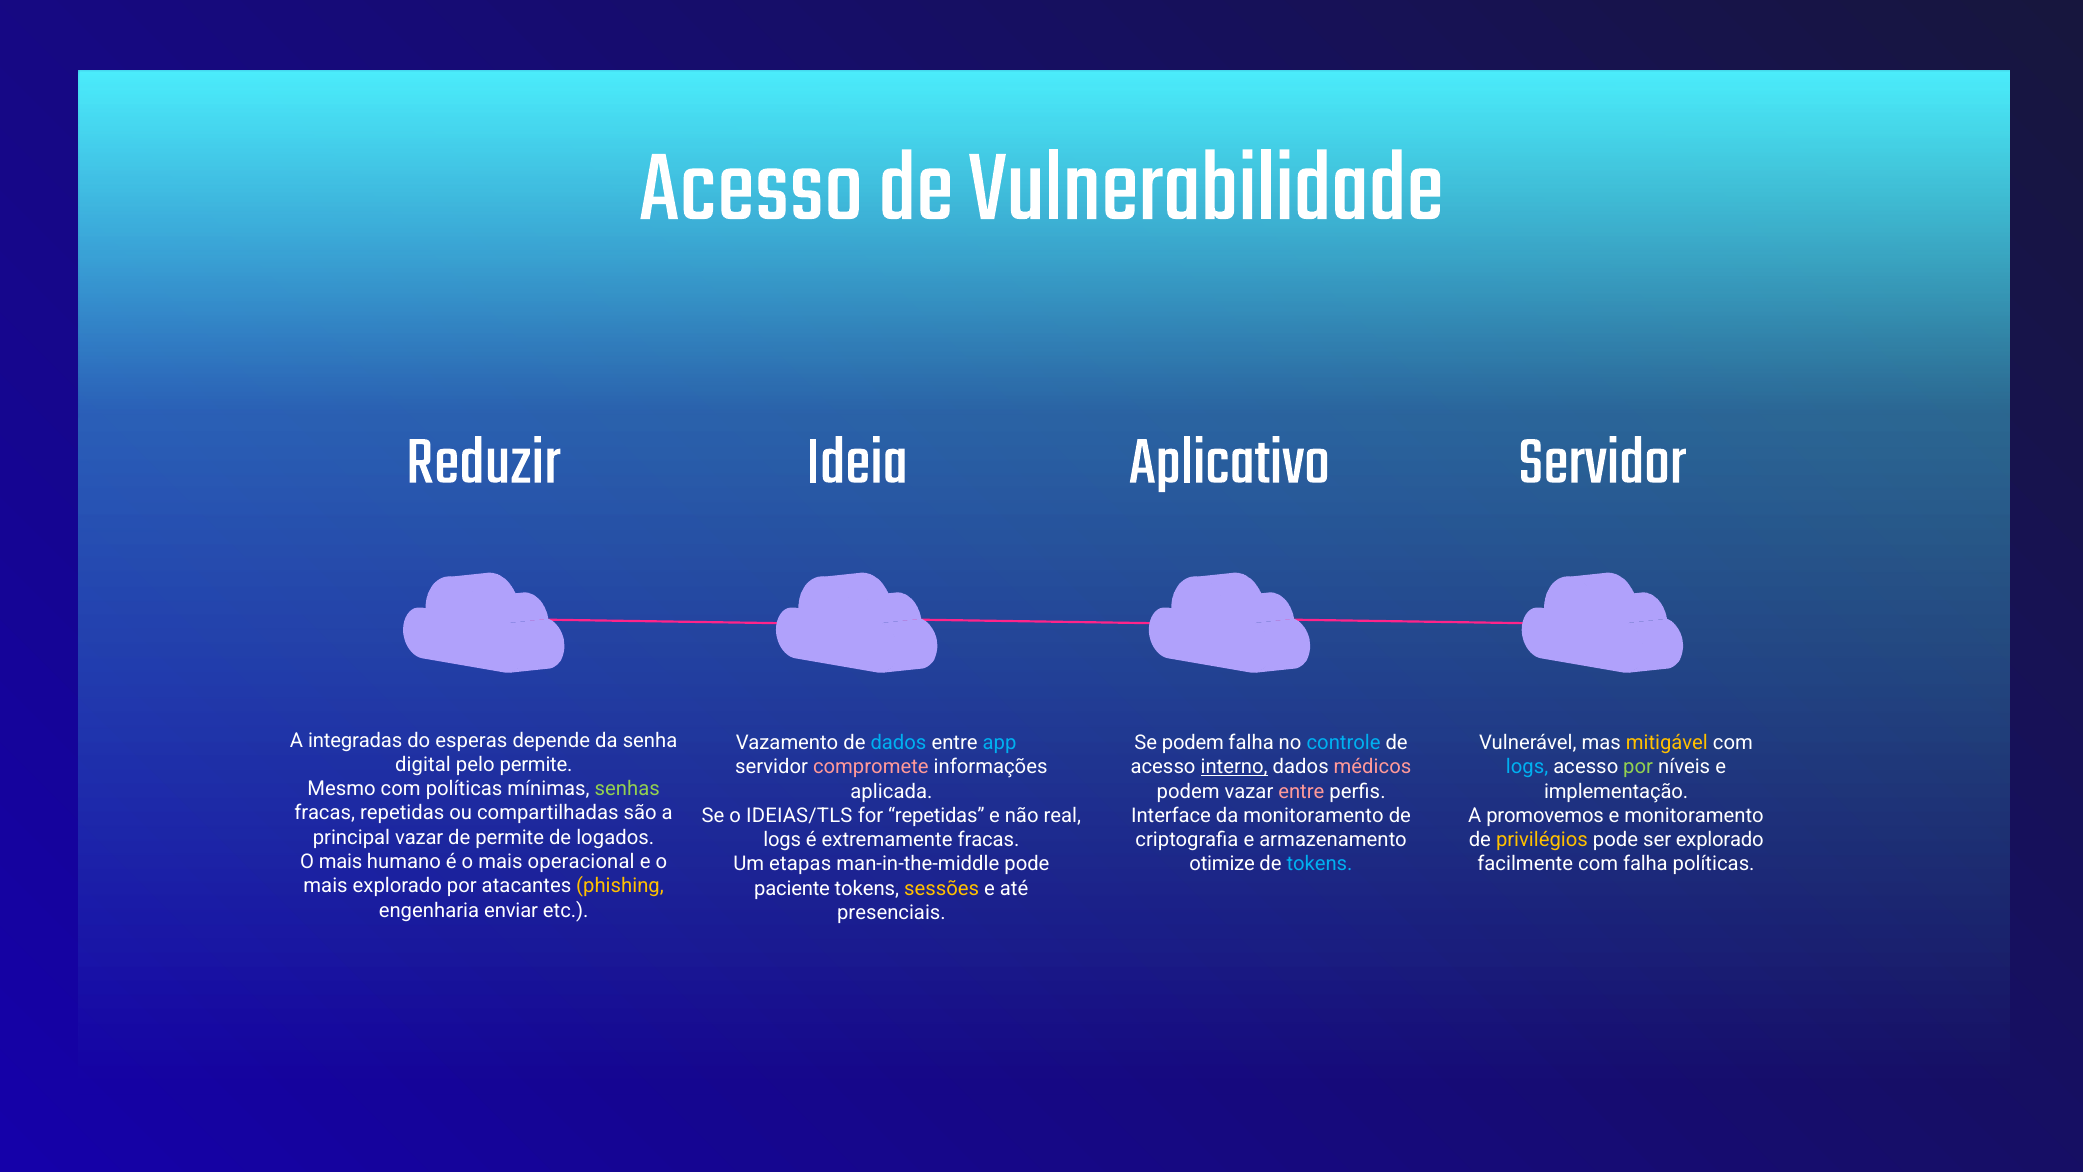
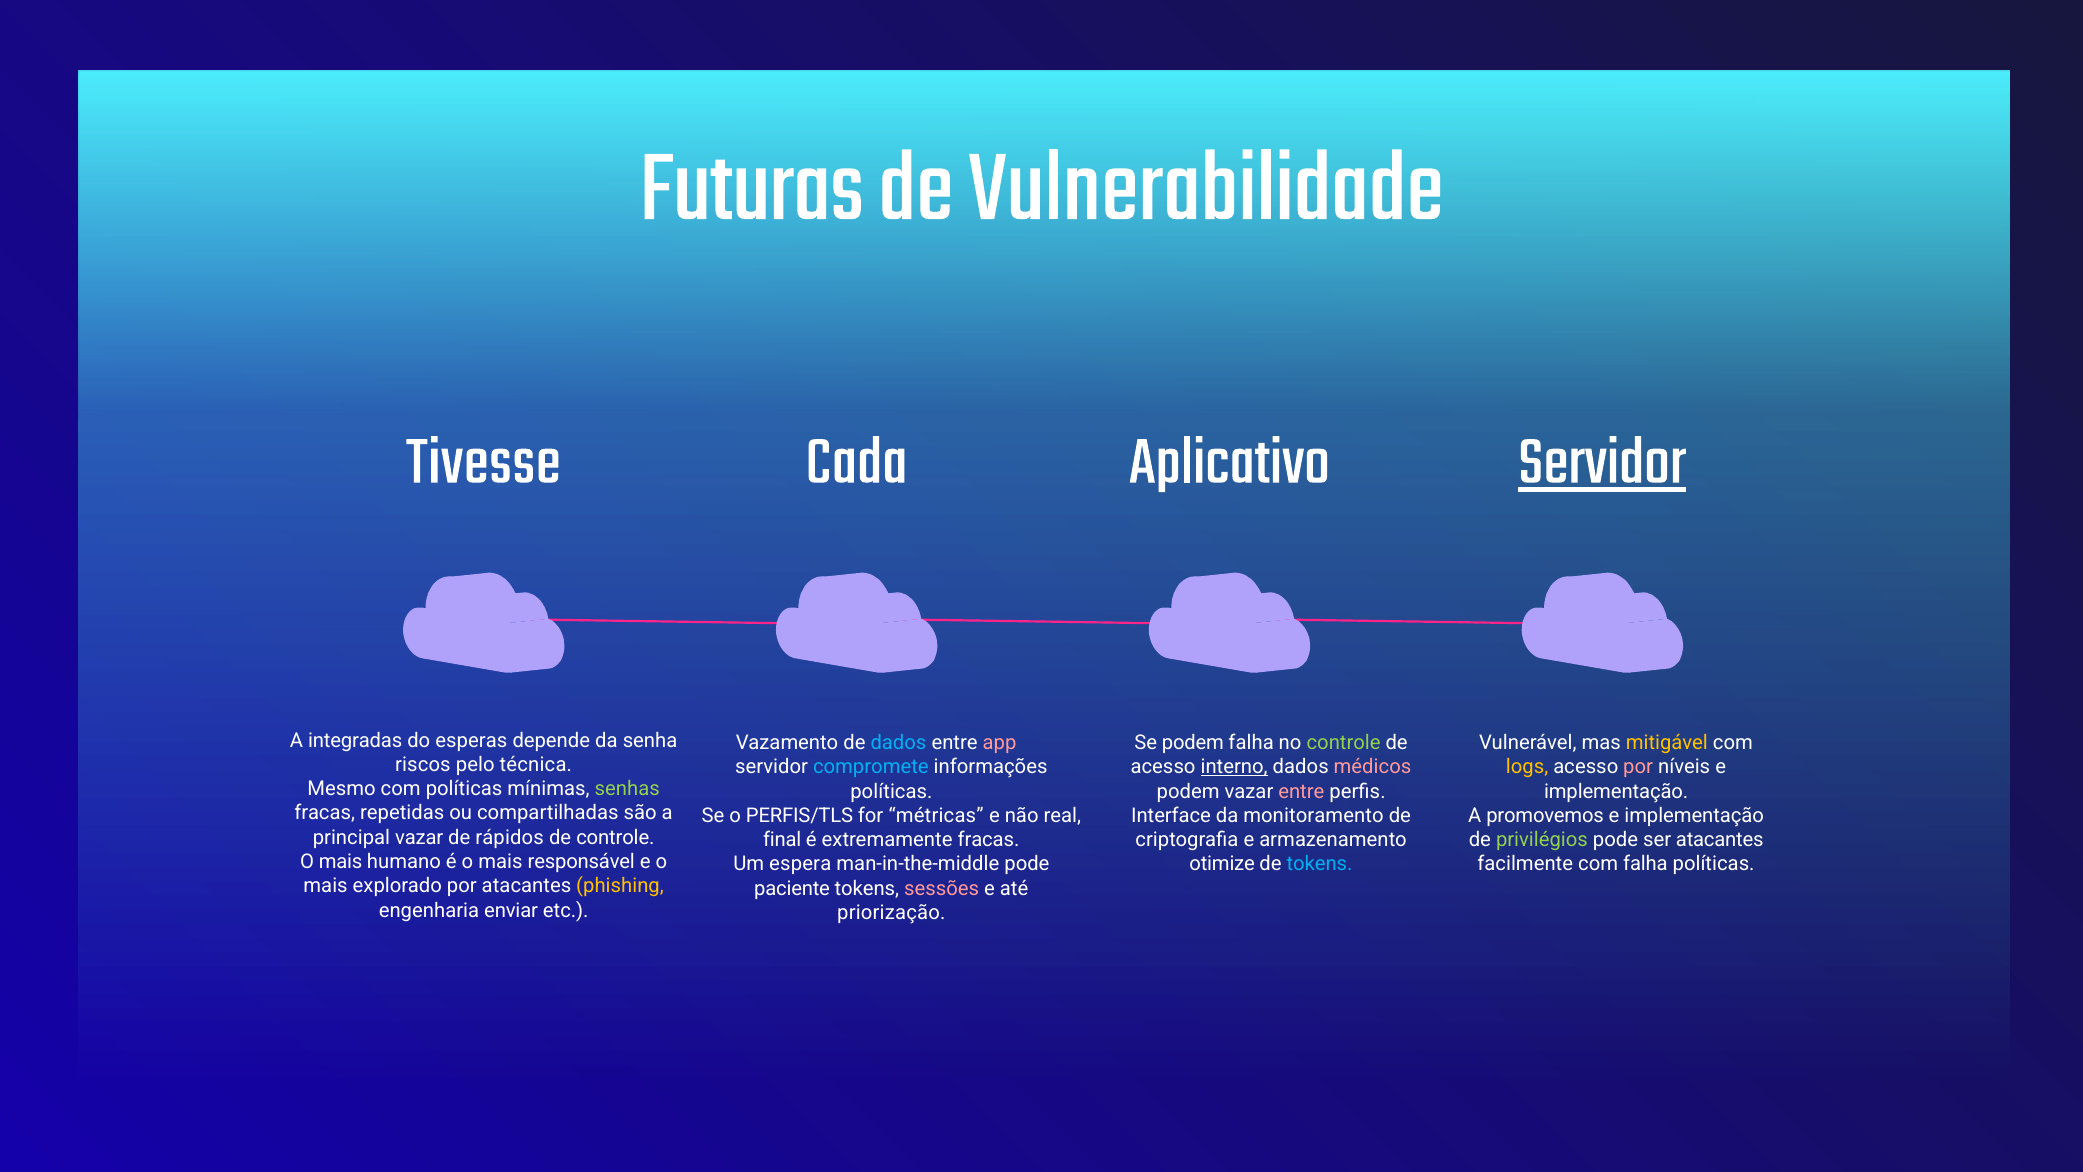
Acesso: Acesso -> Futuras (752, 185)
Reduzir: Reduzir -> Tivesse (483, 460)
Ideia: Ideia -> Cada (856, 460)
Servidor underline: none -> present (1602, 460)
app colour: light blue -> pink (999, 742)
controle colour: light blue -> light green (1344, 742)
digital: digital -> riscos (423, 764)
pelo permite: permite -> técnica (536, 764)
compromete colour: pink -> light blue (871, 767)
logs colour: light blue -> yellow (1527, 767)
por colour: light green -> pink (1638, 767)
aplicada: aplicada -> políticas (891, 791)
IDEIAS/TLS: IDEIAS/TLS -> PERFIS/TLS (799, 815)
for repetidas: repetidas -> métricas (936, 815)
monitoramento: monitoramento -> implementação (1694, 815)
de permite: permite -> rápidos (510, 837)
de logados: logados -> controle (615, 837)
logs: logs -> final (782, 840)
privilégios colour: yellow -> light green (1542, 840)
ser explorado: explorado -> atacantes (1720, 840)
operacional: operacional -> responsável (581, 862)
etapas: etapas -> espera (800, 864)
sessões colour: yellow -> pink (942, 888)
presenciais: presenciais -> priorização (891, 913)
